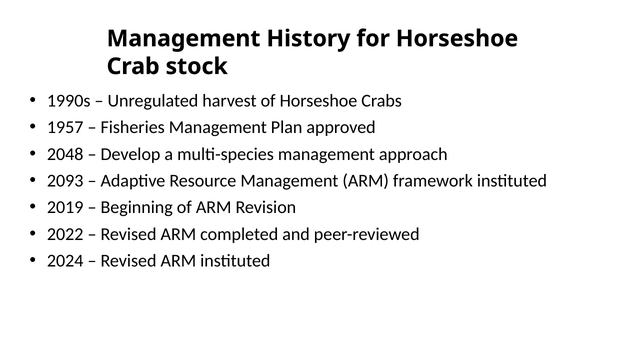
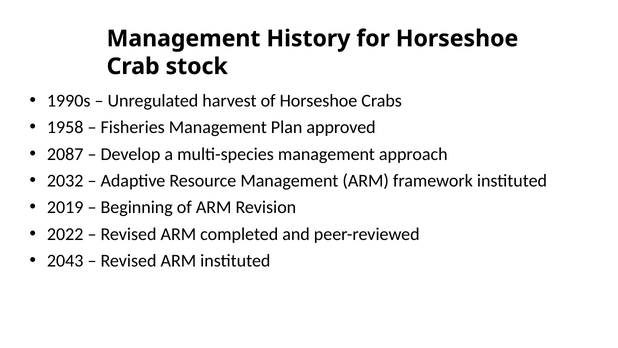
1957: 1957 -> 1958 (65, 127)
2048: 2048 -> 2087 (65, 154)
2093: 2093 -> 2032 (65, 181)
2024: 2024 -> 2043 (65, 260)
